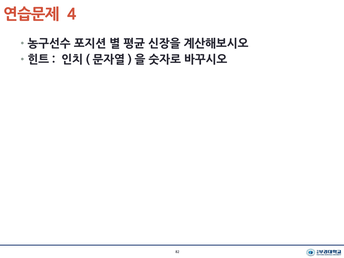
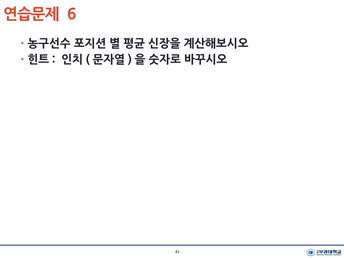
4: 4 -> 6 (72, 14)
